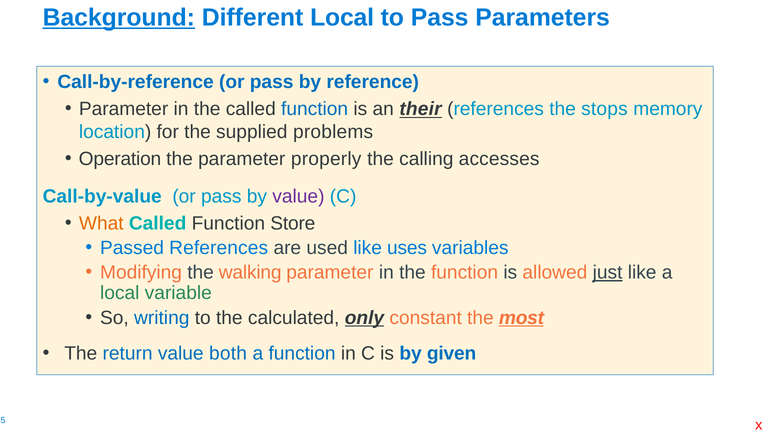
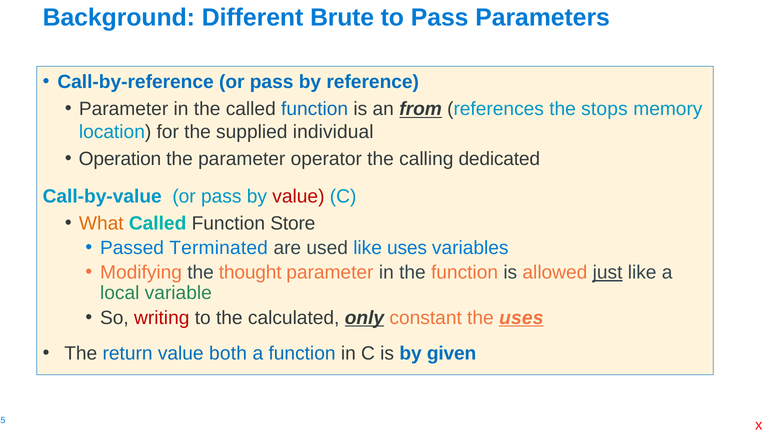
Background underline: present -> none (119, 18)
Different Local: Local -> Brute (342, 18)
their: their -> from (421, 109)
problems: problems -> individual (333, 132)
properly: properly -> operator (326, 159)
accesses: accesses -> dedicated (499, 159)
value colour: purple -> red (298, 196)
Passed References: References -> Terminated (219, 248)
walking: walking -> thought (250, 272)
writing colour: blue -> red (162, 318)
the most: most -> uses (521, 318)
